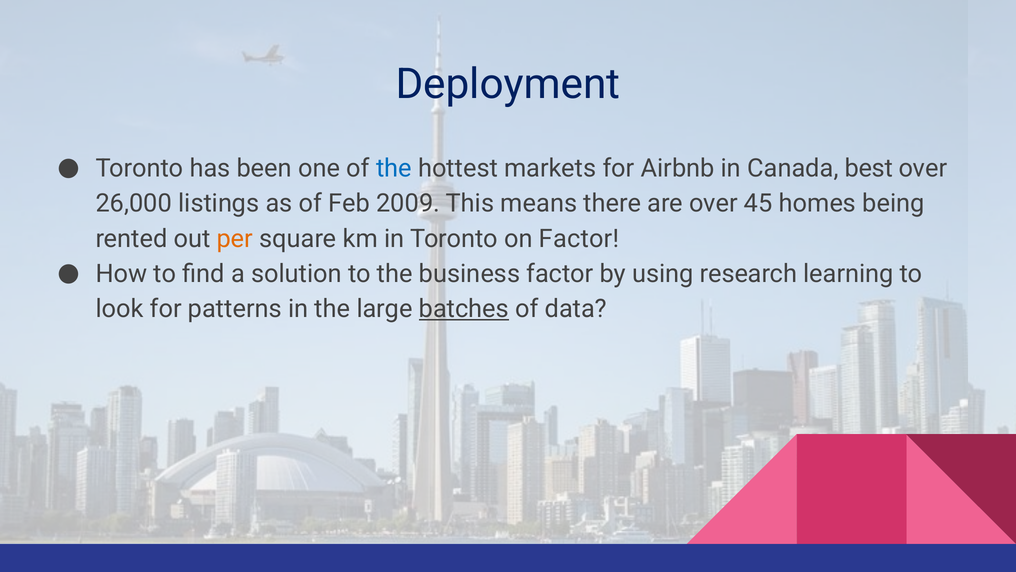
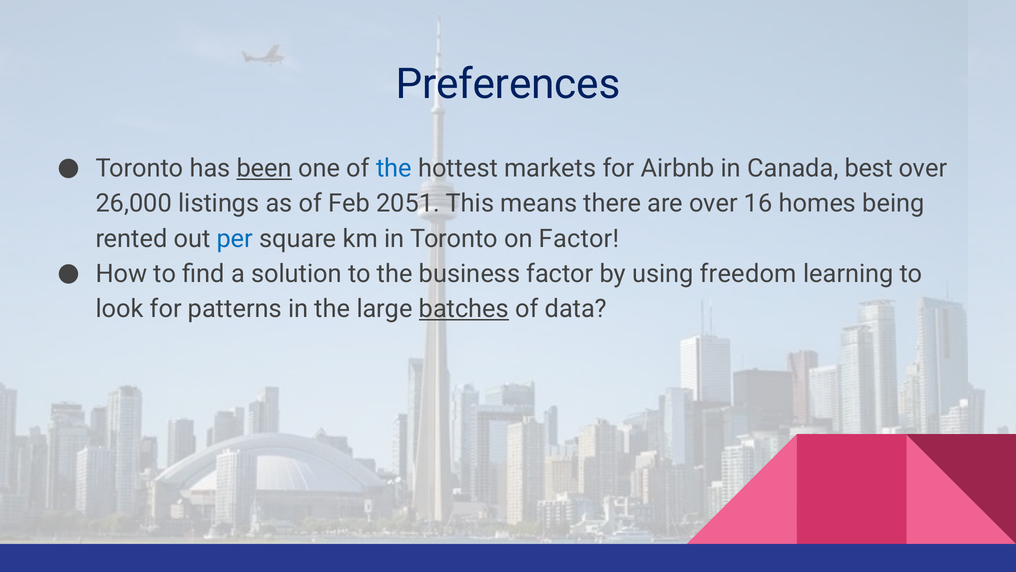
Deployment: Deployment -> Preferences (508, 84)
been underline: none -> present (264, 168)
2009: 2009 -> 2051 (408, 203)
45: 45 -> 16 (758, 203)
per colour: orange -> blue (235, 238)
research: research -> freedom (748, 273)
